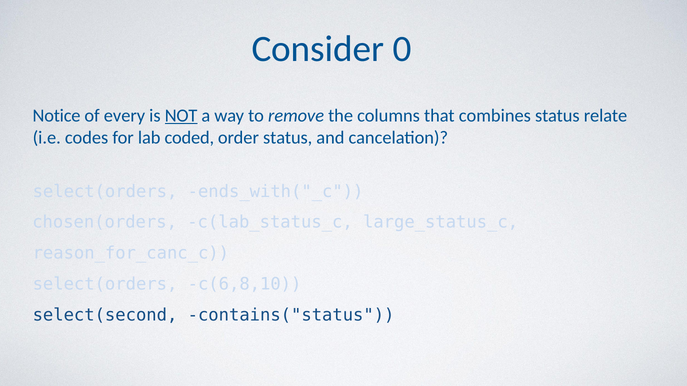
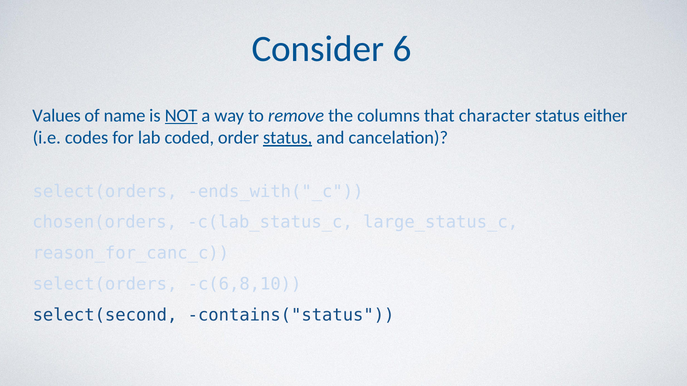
0: 0 -> 6 (402, 49)
Notice: Notice -> Values (57, 116)
every: every -> name (125, 116)
combines: combines -> character (495, 116)
relate: relate -> either (606, 116)
status underline: none -> present (288, 138)
